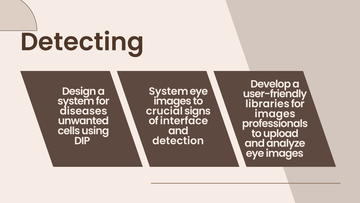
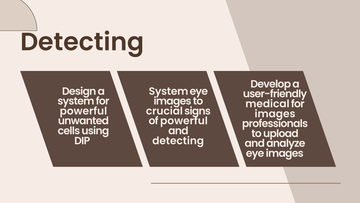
libraries: libraries -> medical (267, 104)
diseases: diseases -> powerful (83, 111)
of interface: interface -> powerful (184, 121)
detection: detection -> detecting (178, 140)
